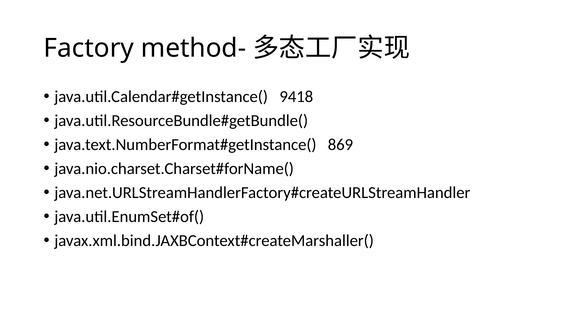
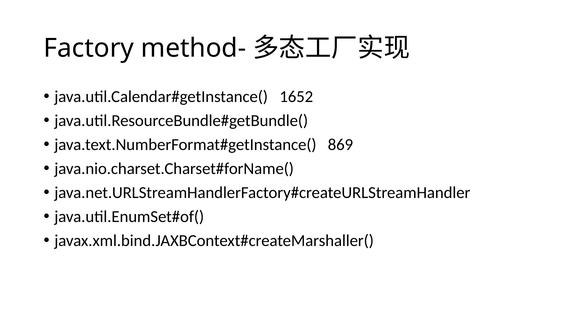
9418: 9418 -> 1652 (296, 97)
